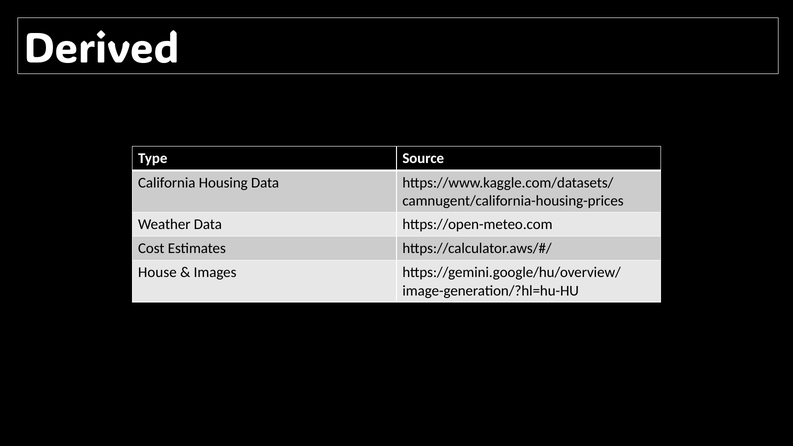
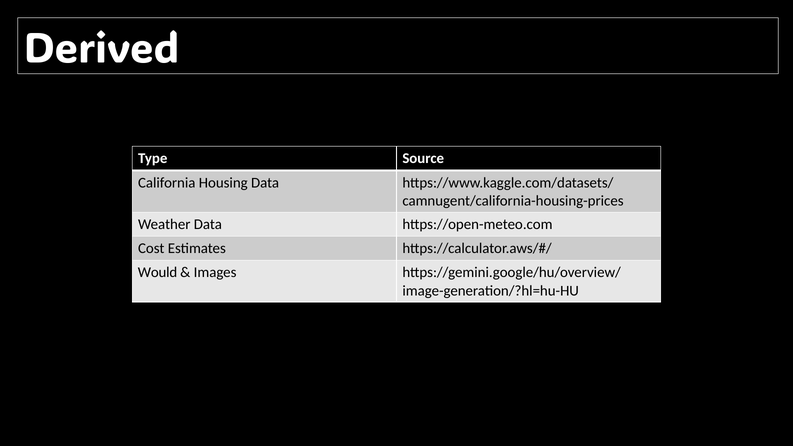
House: House -> Would (158, 273)
